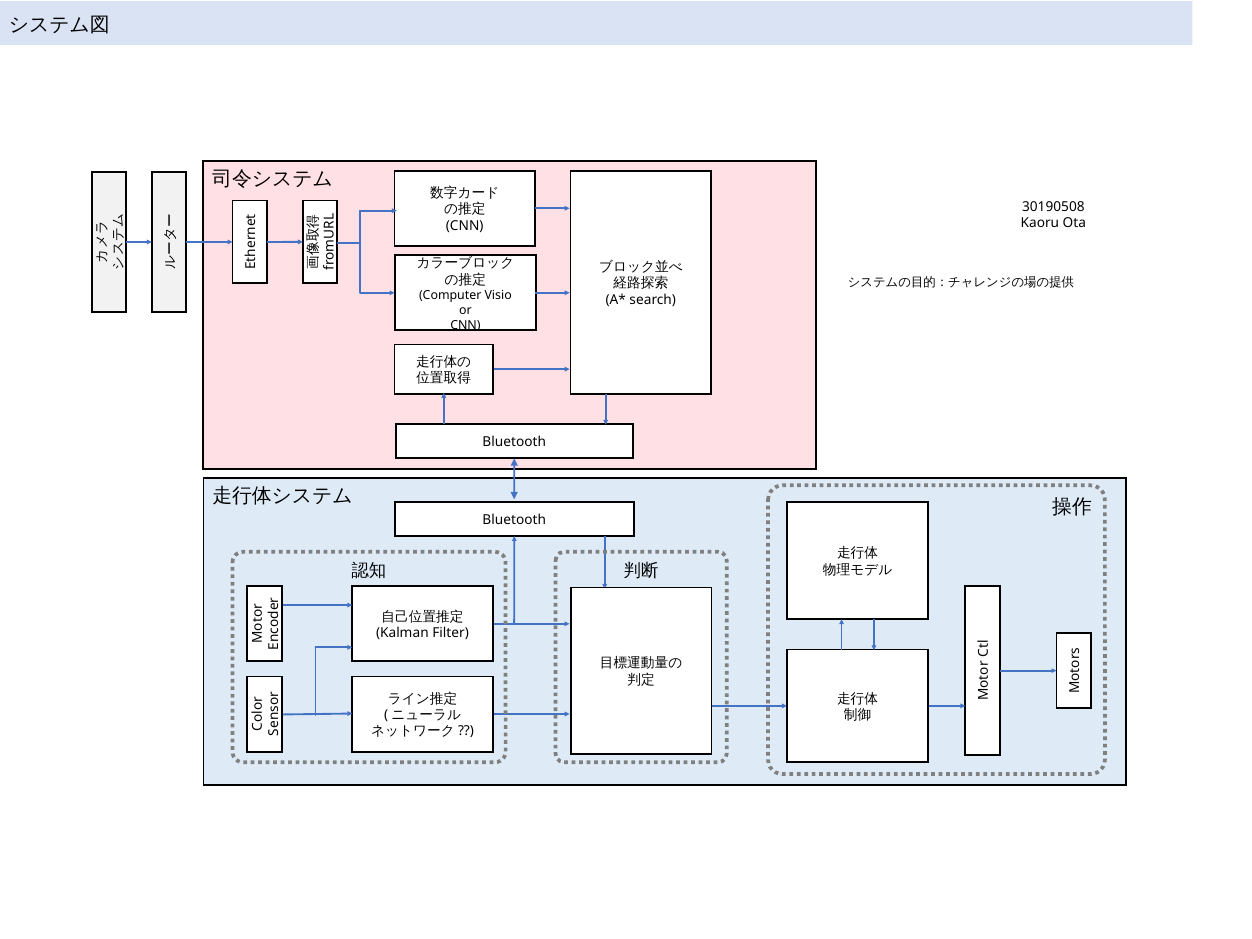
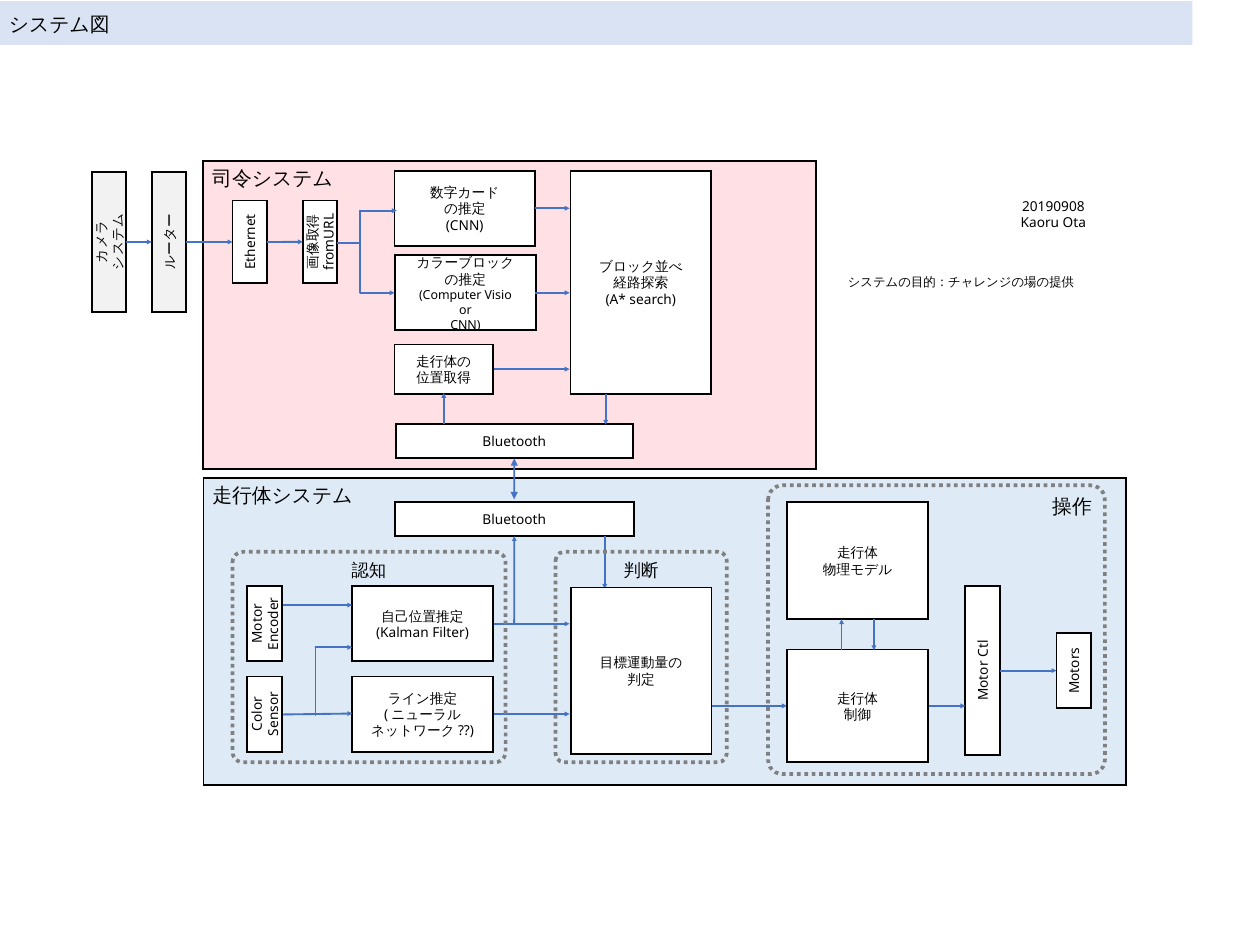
30190508: 30190508 -> 20190908 (1053, 207)
